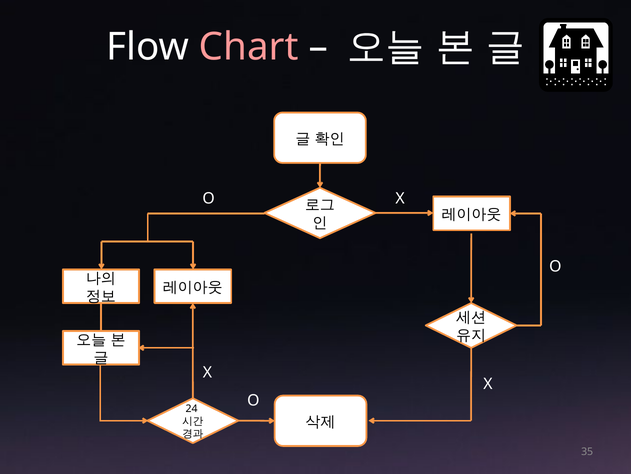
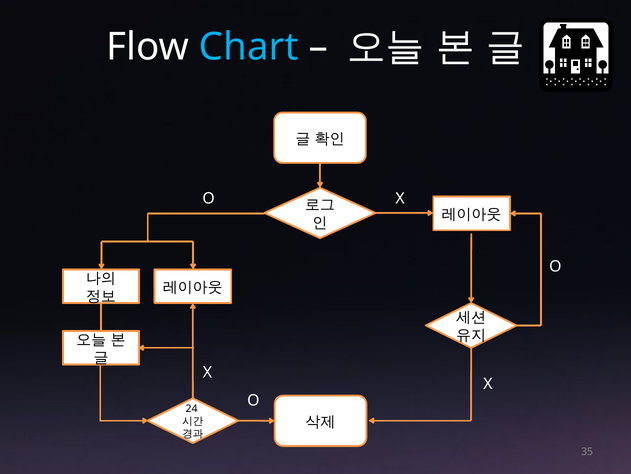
Chart colour: pink -> light blue (249, 47)
